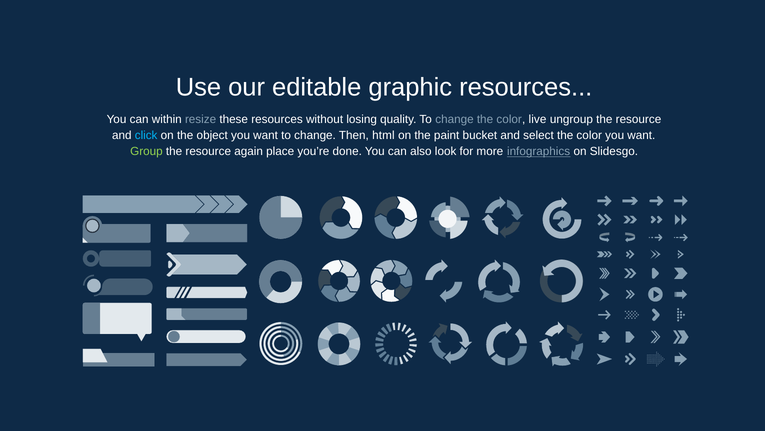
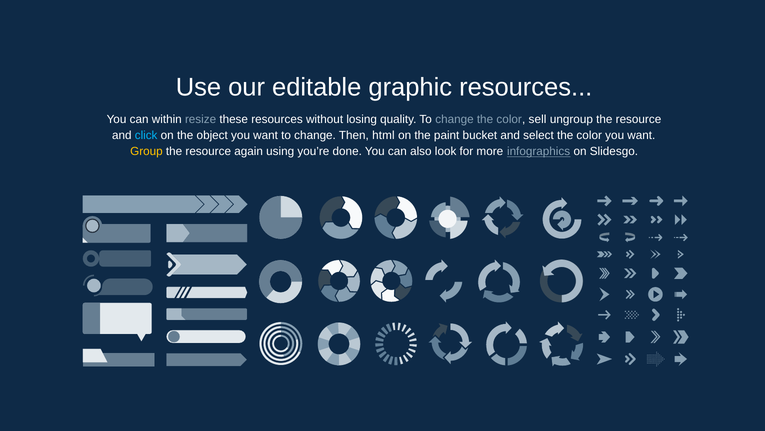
live: live -> sell (538, 119)
Group colour: light green -> yellow (146, 151)
place: place -> using (280, 151)
